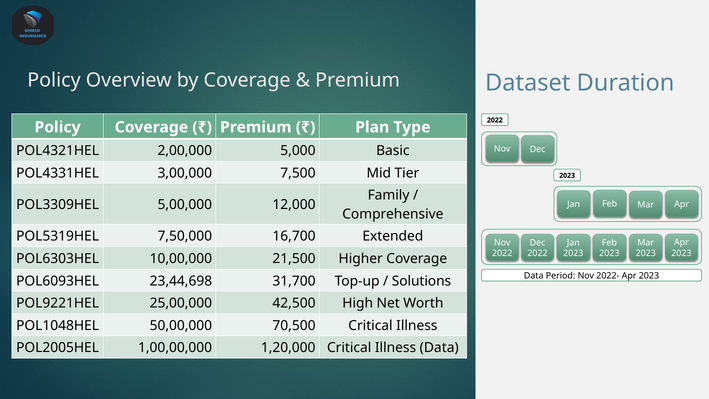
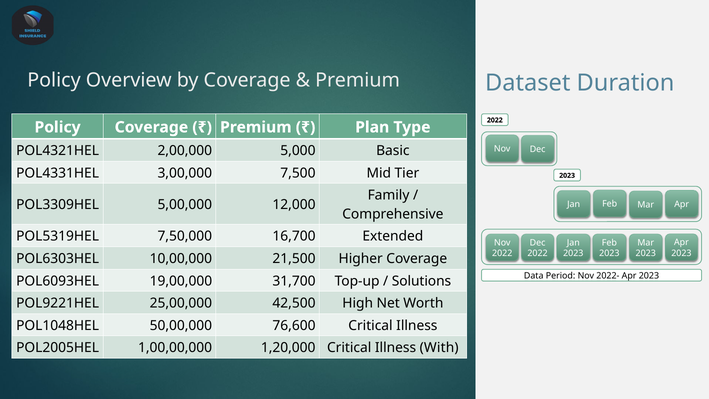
23,44,698: 23,44,698 -> 19,00,000 (181, 281)
70,500: 70,500 -> 76,600 (294, 325)
Illness Data: Data -> With (439, 348)
